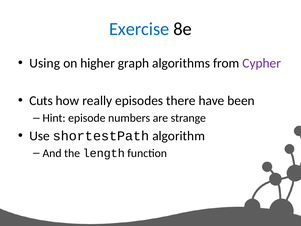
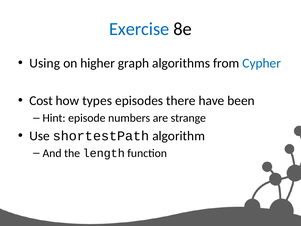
Cypher colour: purple -> blue (262, 63)
Cuts: Cuts -> Cost (41, 101)
really: really -> types (97, 101)
